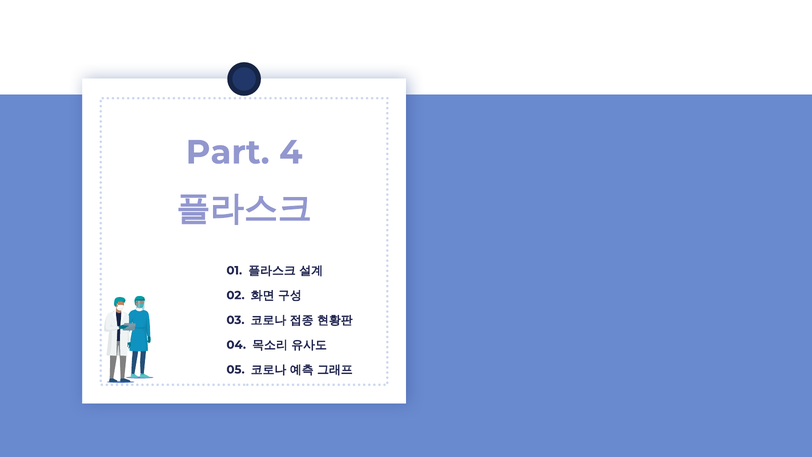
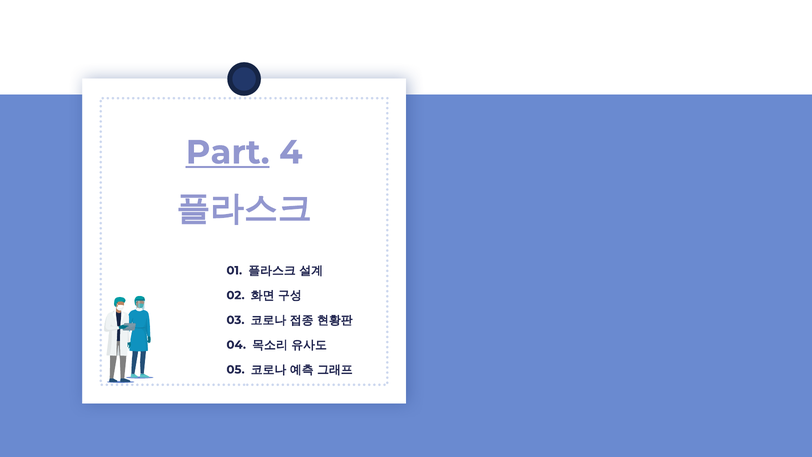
Part underline: none -> present (228, 152)
